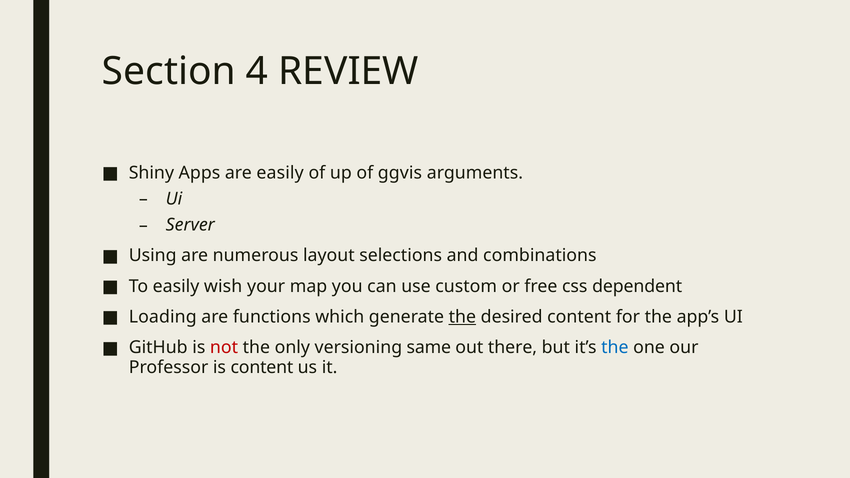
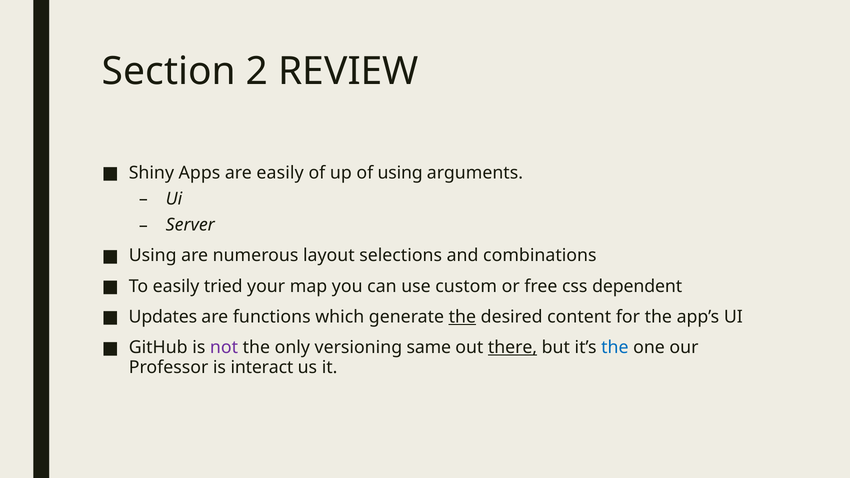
4: 4 -> 2 (257, 71)
of ggvis: ggvis -> using (400, 173)
wish: wish -> tried (223, 286)
Loading: Loading -> Updates (163, 317)
not colour: red -> purple (224, 348)
there underline: none -> present (513, 348)
is content: content -> interact (262, 368)
